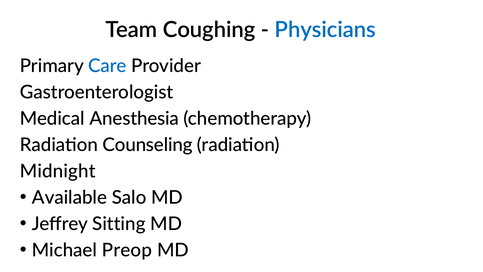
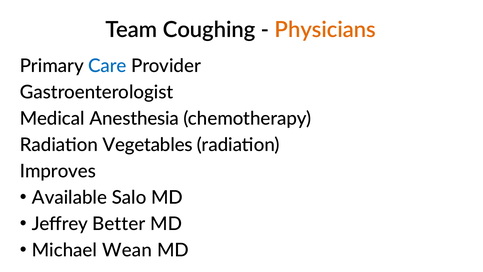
Physicians colour: blue -> orange (325, 30)
Counseling: Counseling -> Vegetables (148, 145)
Midnight: Midnight -> Improves (58, 171)
Sitting: Sitting -> Better (119, 224)
Preop: Preop -> Wean (127, 250)
